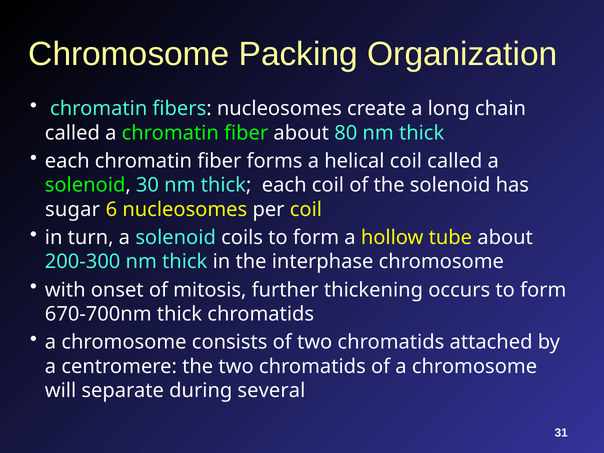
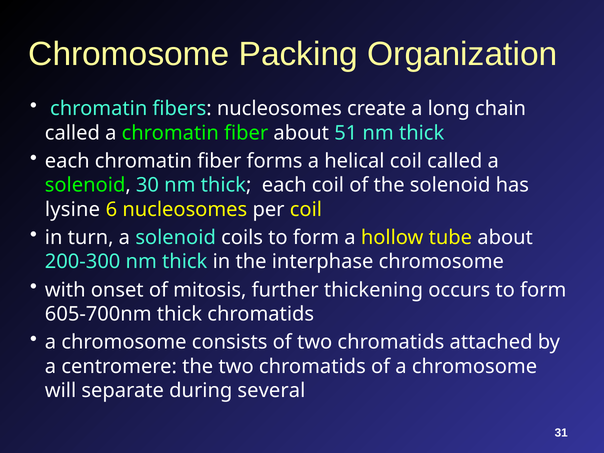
80: 80 -> 51 (346, 133)
sugar: sugar -> lysine (73, 209)
670-700nm: 670-700nm -> 605-700nm (98, 314)
